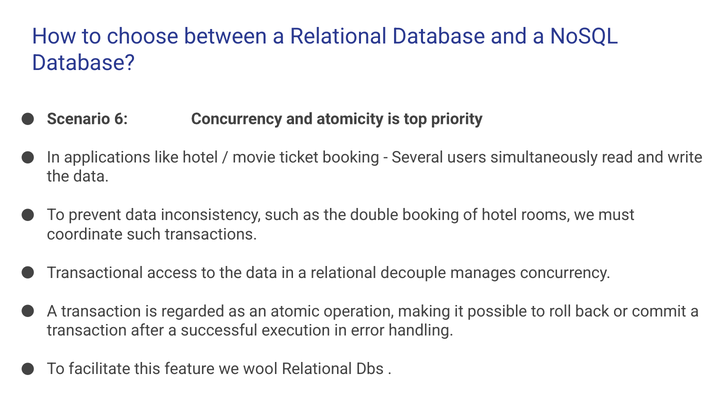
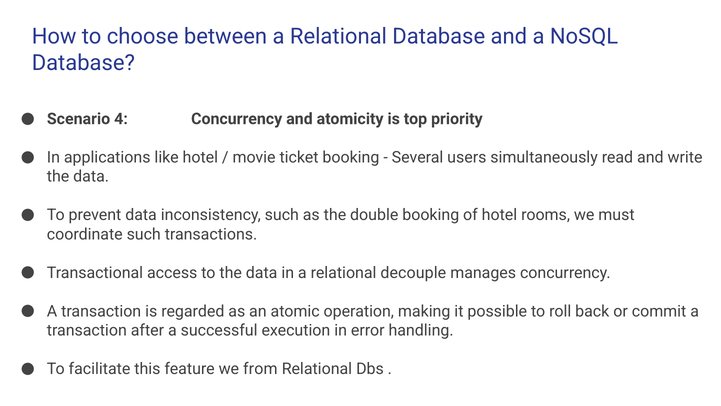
6: 6 -> 4 (121, 119)
wool: wool -> from (260, 369)
